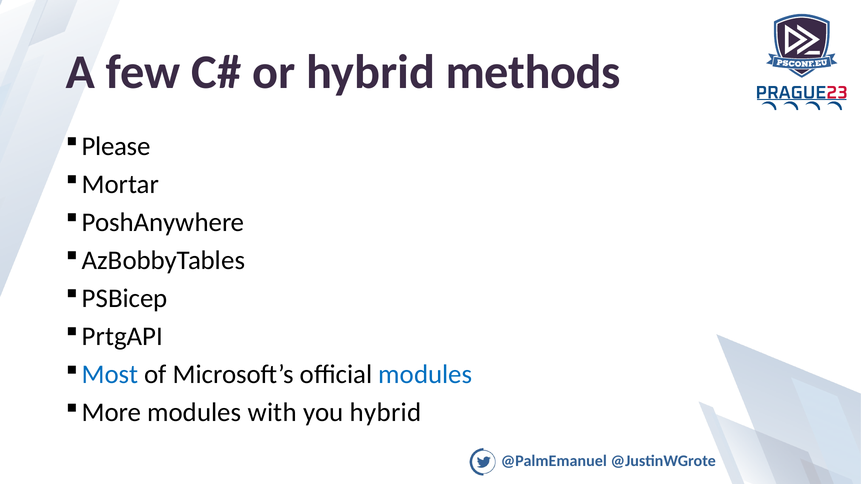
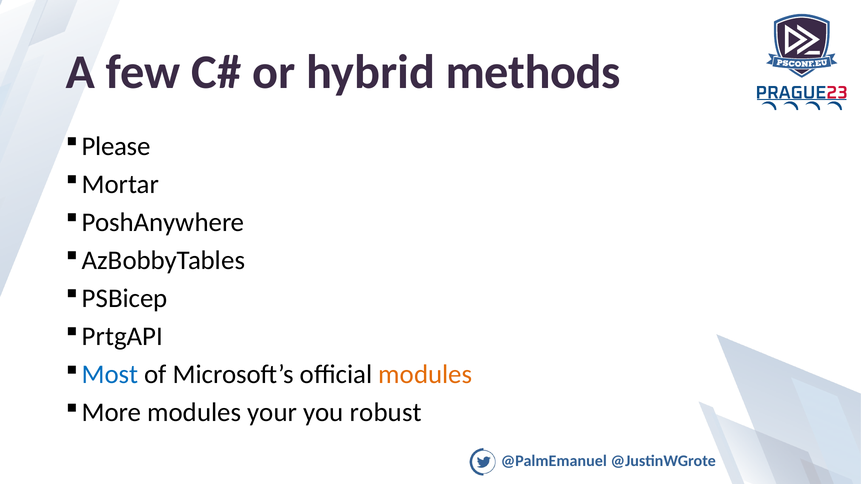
modules colour: blue -> orange (425, 375)
with: with -> your (272, 413)
you hybrid: hybrid -> robust (386, 413)
